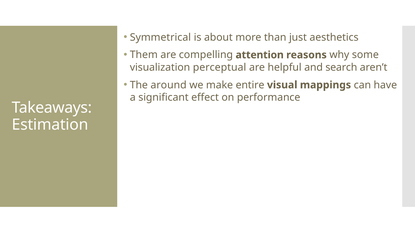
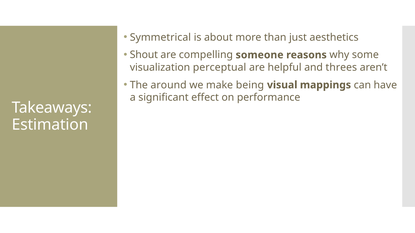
Them: Them -> Shout (144, 55)
attention: attention -> someone (260, 55)
search: search -> threes (341, 67)
entire: entire -> being (250, 85)
